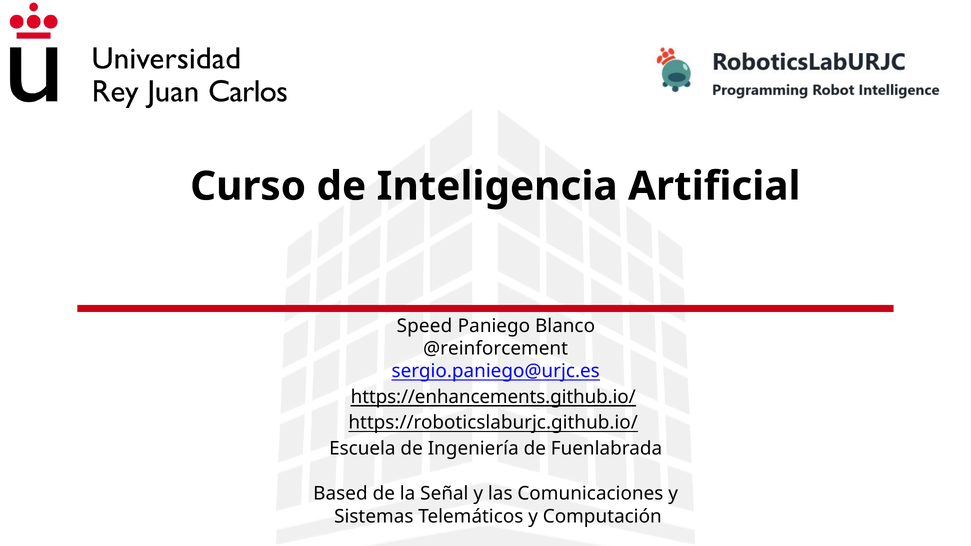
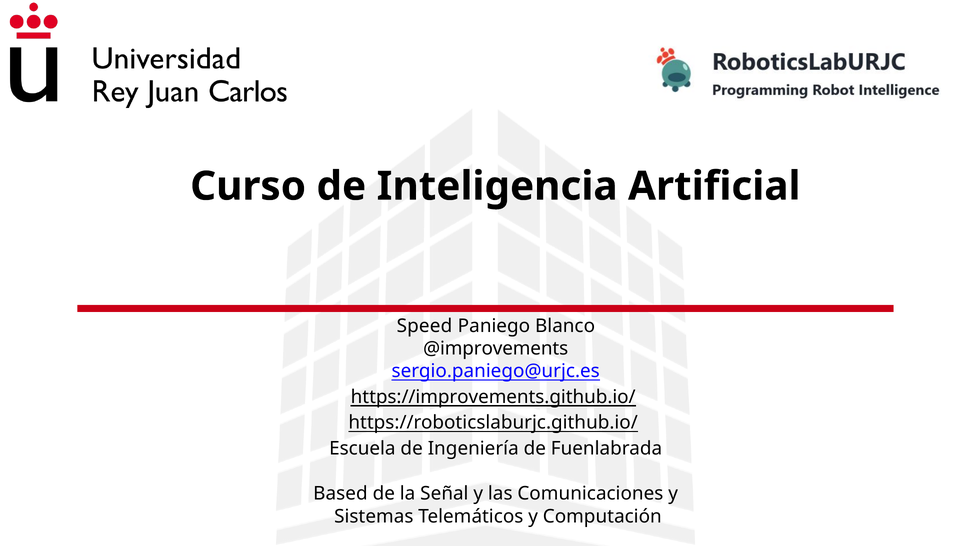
@reinforcement: @reinforcement -> @improvements (496, 349)
https://enhancements.github.io/: https://enhancements.github.io/ -> https://improvements.github.io/ (493, 397)
